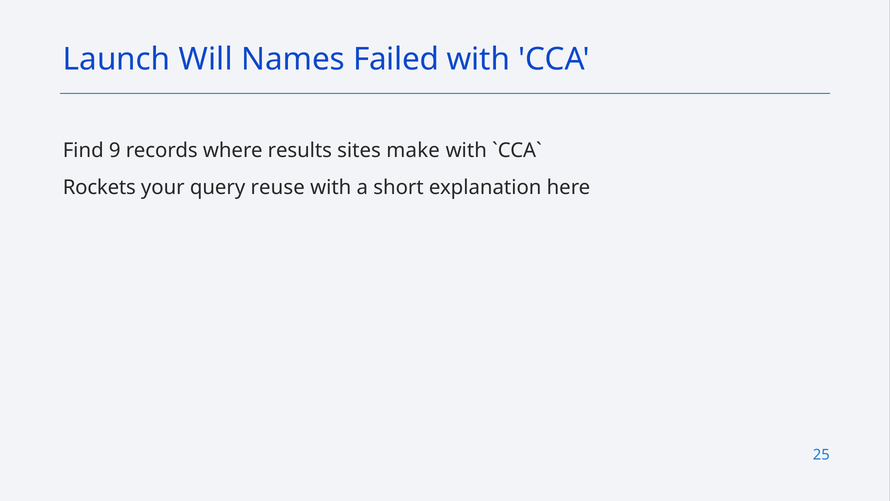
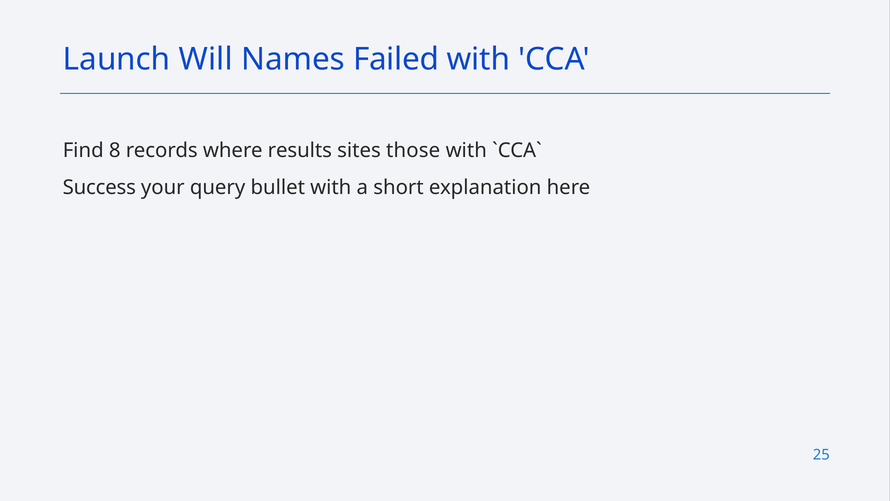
9: 9 -> 8 (115, 150)
make: make -> those (413, 150)
Rockets: Rockets -> Success (99, 188)
reuse: reuse -> bullet (278, 188)
